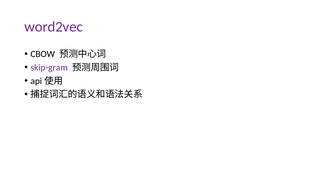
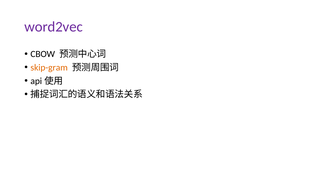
skip-gram colour: purple -> orange (49, 68)
